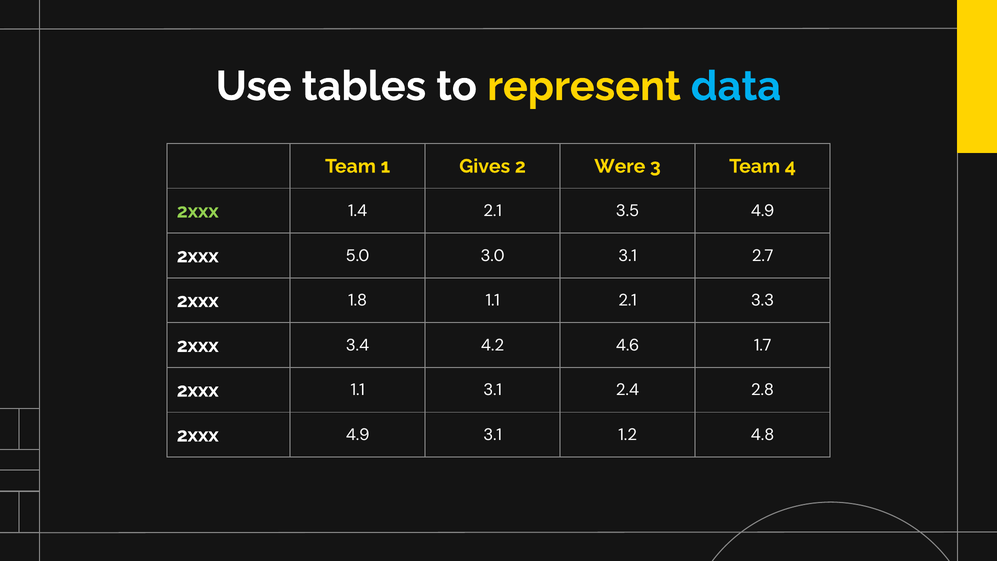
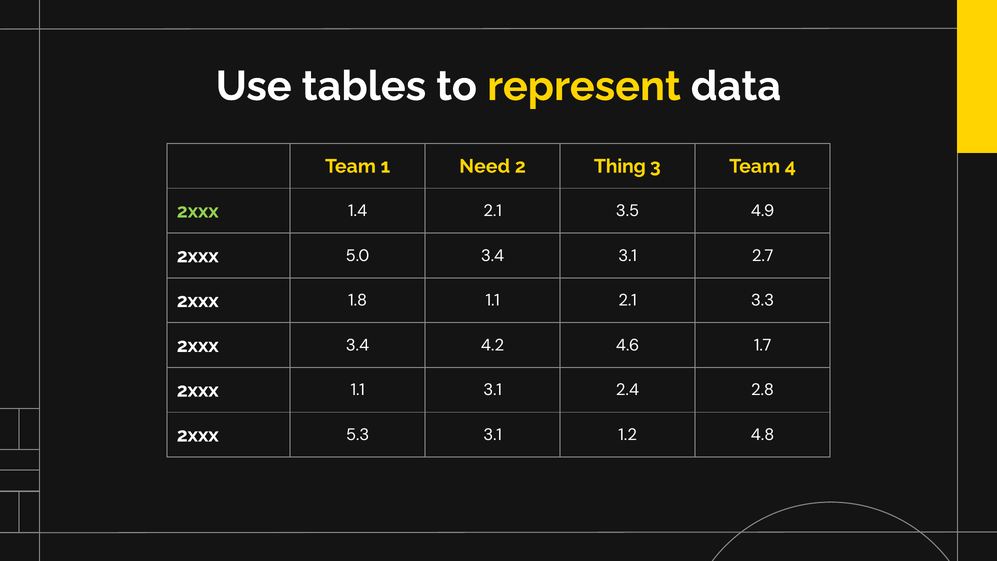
data colour: light blue -> white (736, 86)
Gives: Gives -> Need (485, 166)
Were: Were -> Thing (620, 166)
5.0 3.0: 3.0 -> 3.4 (493, 256)
2xxx 4.9: 4.9 -> 5.3 (358, 435)
